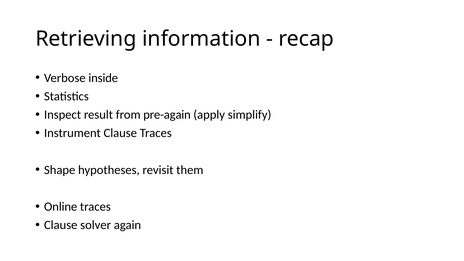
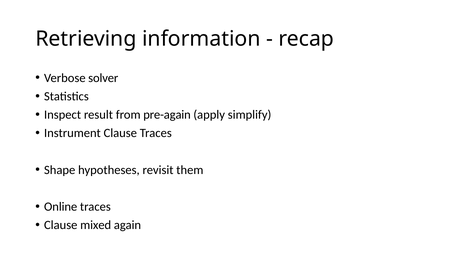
inside: inside -> solver (103, 78)
solver: solver -> mixed (96, 225)
